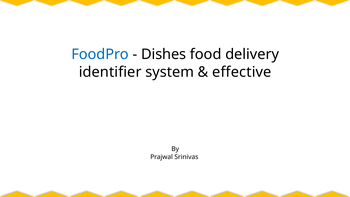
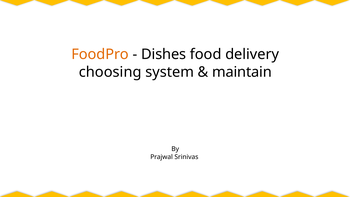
FoodPro colour: blue -> orange (100, 54)
identifier: identifier -> choosing (110, 72)
effective: effective -> maintain (242, 72)
